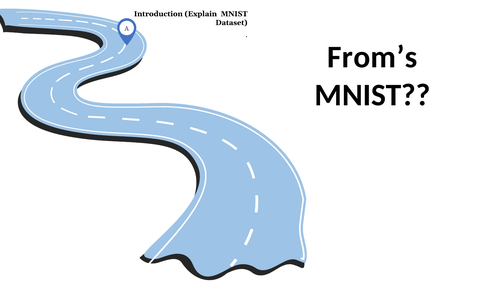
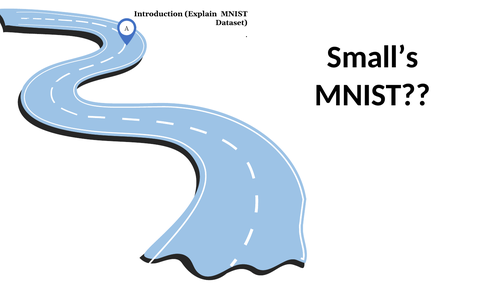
From’s: From’s -> Small’s (373, 57)
